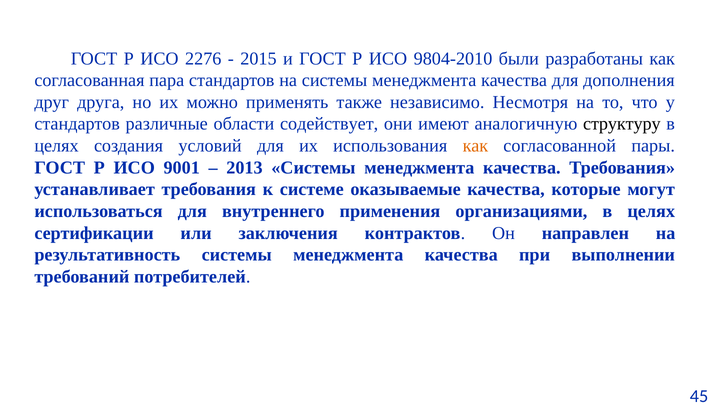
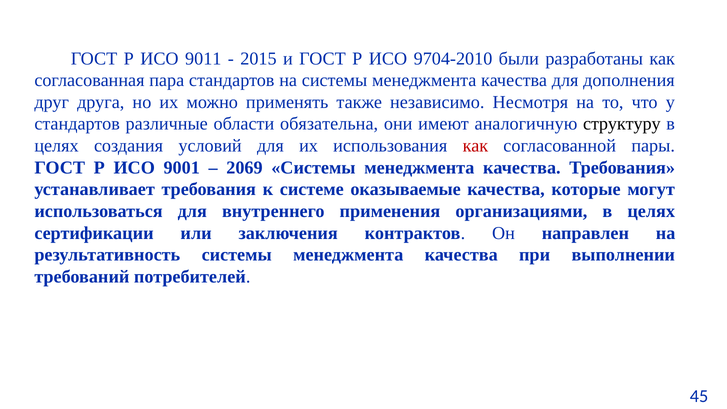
2276: 2276 -> 9011 (203, 59)
9804-2010: 9804-2010 -> 9704-2010 (453, 59)
содействует: содействует -> обязательна (329, 124)
как colour: orange -> red (475, 146)
2013: 2013 -> 2069 (244, 168)
